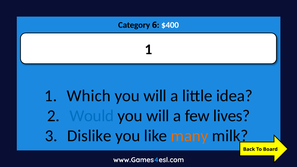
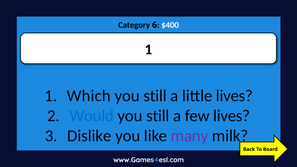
will: will -> still (155, 96)
little idea: idea -> lives (234, 96)
will: will -> still (158, 116)
many colour: orange -> purple (189, 136)
